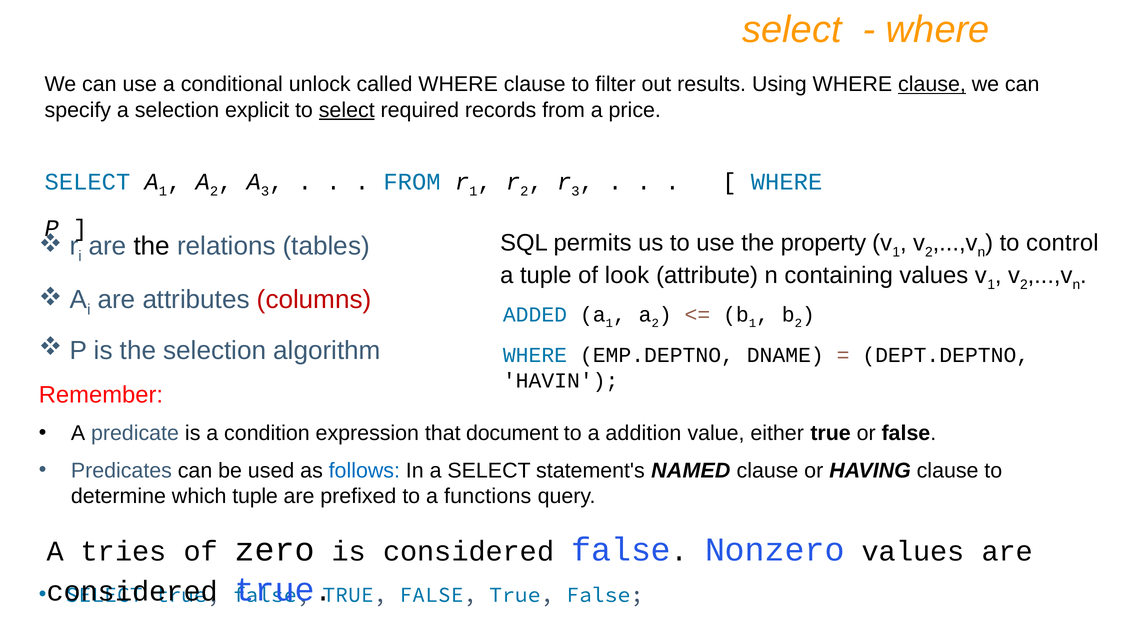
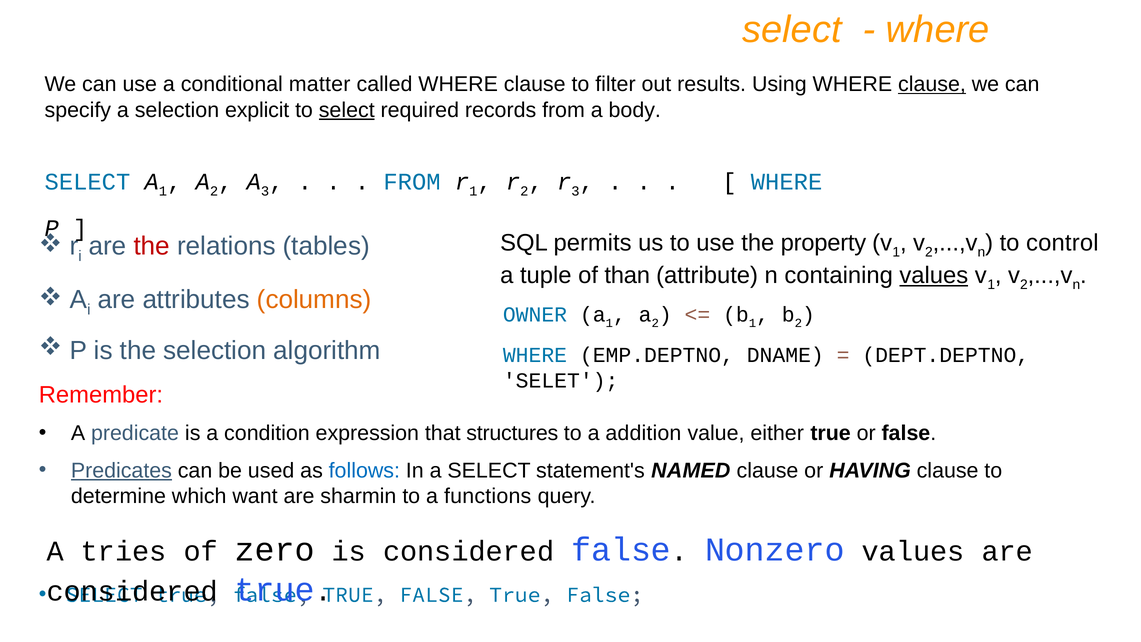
unlock: unlock -> matter (320, 84)
price: price -> body (635, 110)
the colour: black -> red (152, 246)
look: look -> than (627, 275)
values underline: none -> present (934, 275)
columns colour: red -> orange (314, 299)
ADDED: ADDED -> OWNER (535, 315)
HAVIN: HAVIN -> SELET (561, 381)
document: document -> structures (512, 433)
Predicates underline: none -> present (121, 470)
which tuple: tuple -> want (255, 496)
prefixed: prefixed -> sharmin (358, 496)
